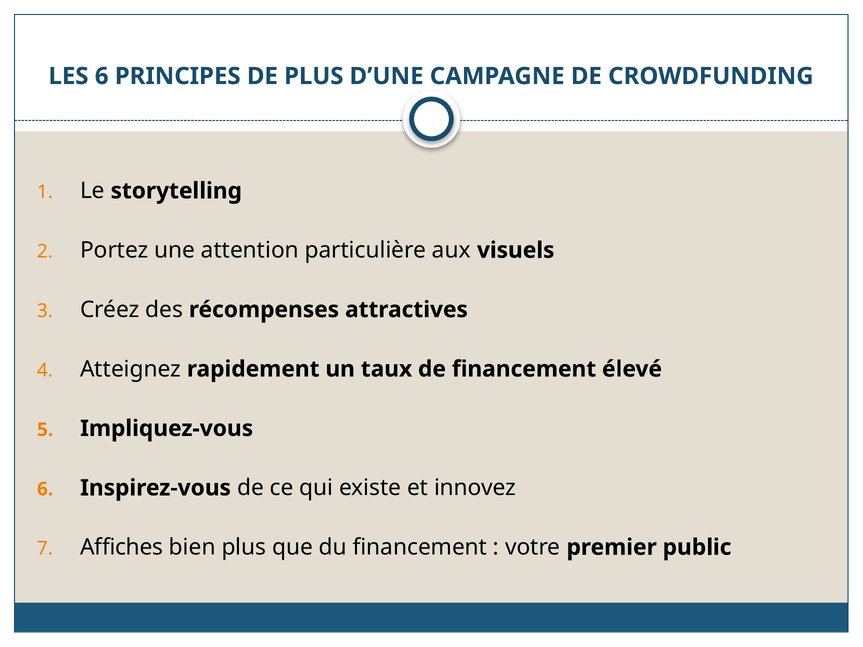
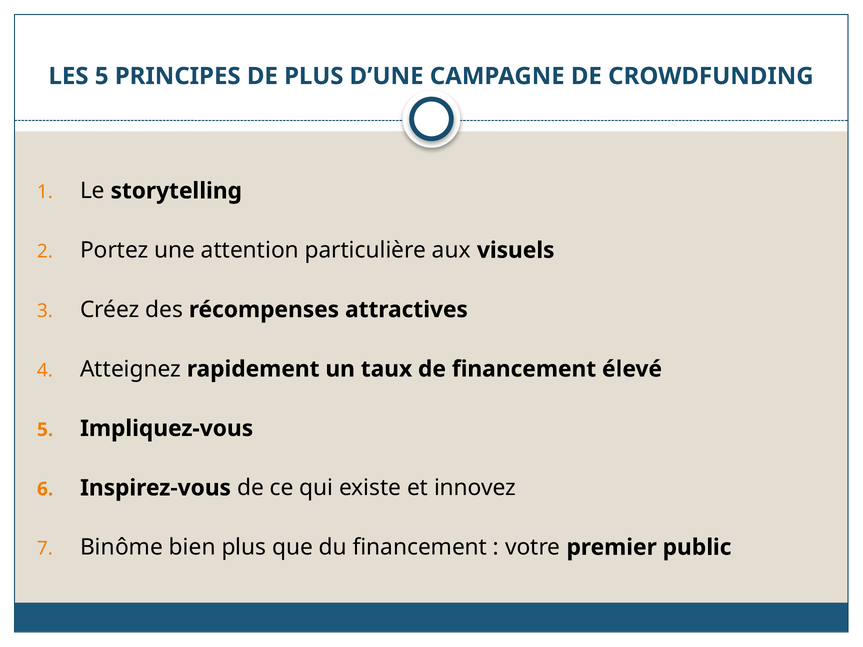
LES 6: 6 -> 5 (102, 76)
Affiches: Affiches -> Binôme (122, 547)
